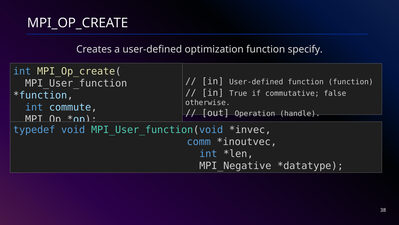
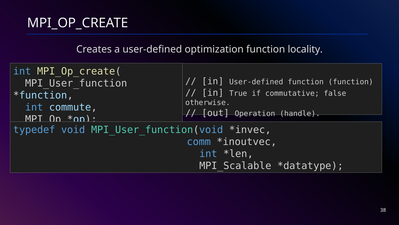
specify: specify -> locality (305, 49)
MPI_Negative: MPI_Negative -> MPI_Scalable (235, 165)
